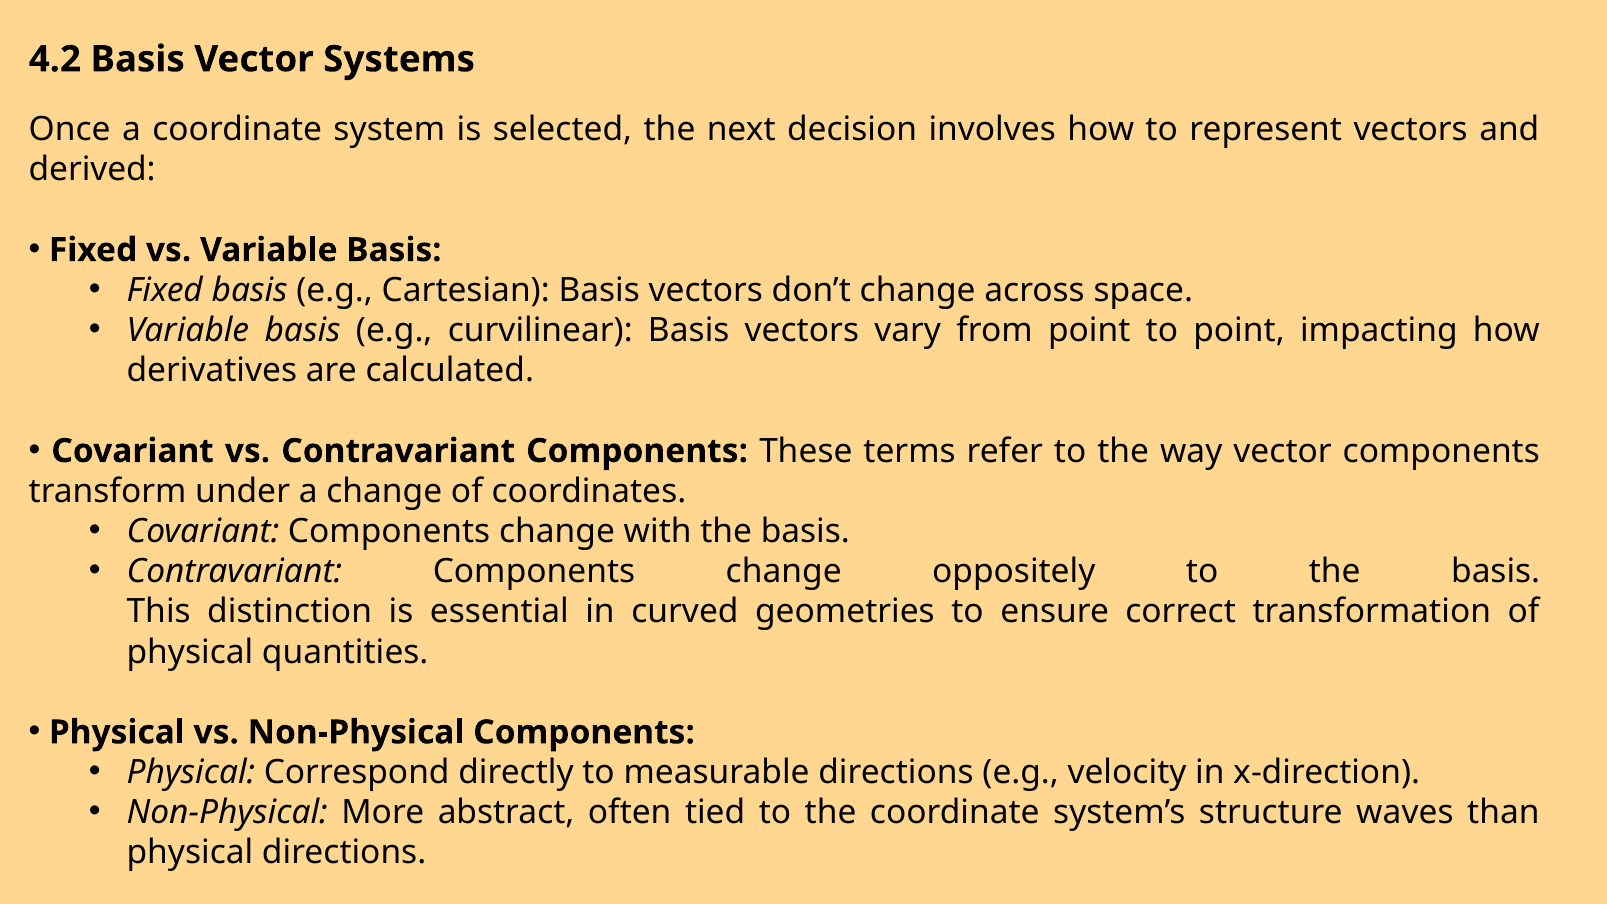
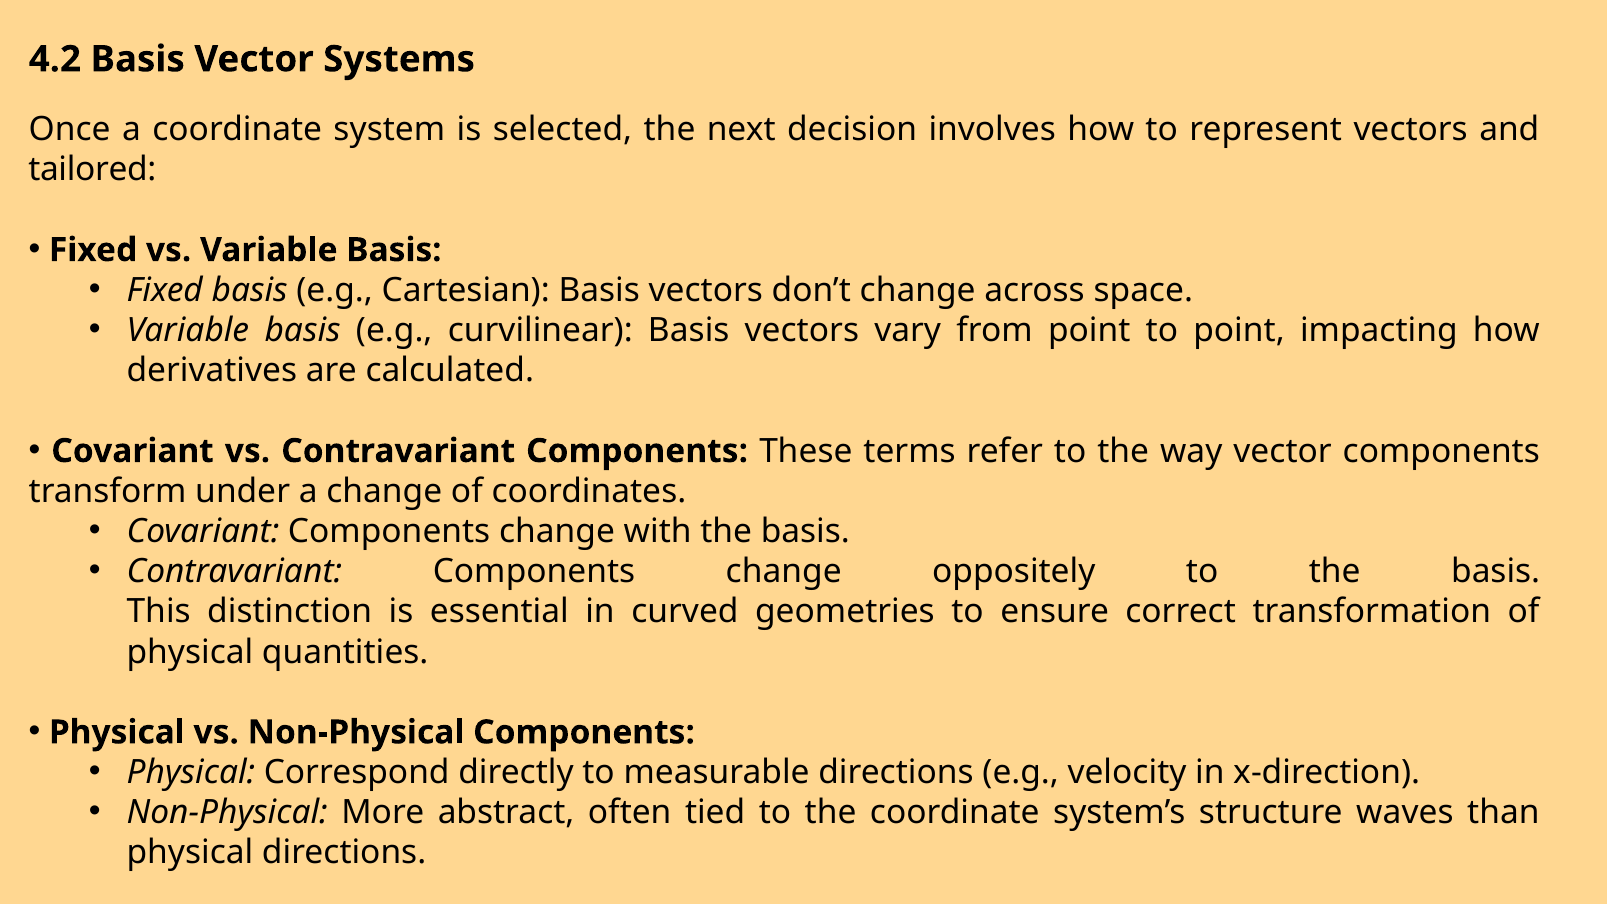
derived: derived -> tailored (92, 170)
